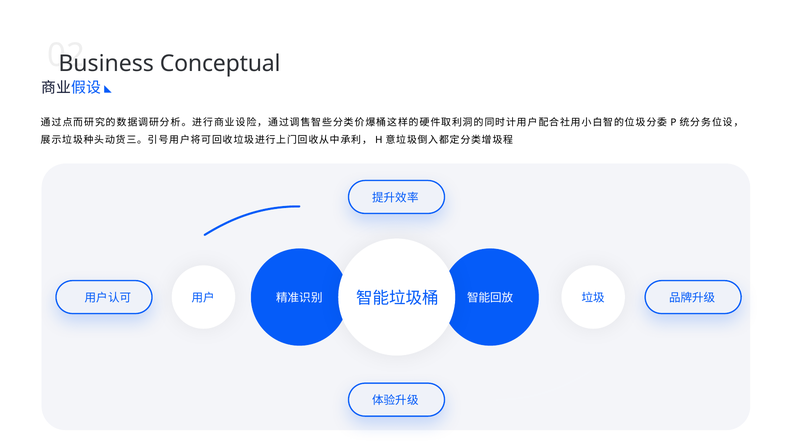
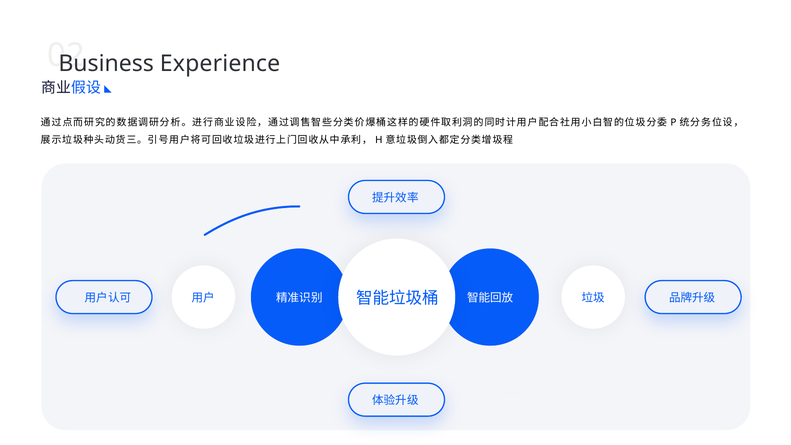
Conceptual: Conceptual -> Experience (220, 64)
